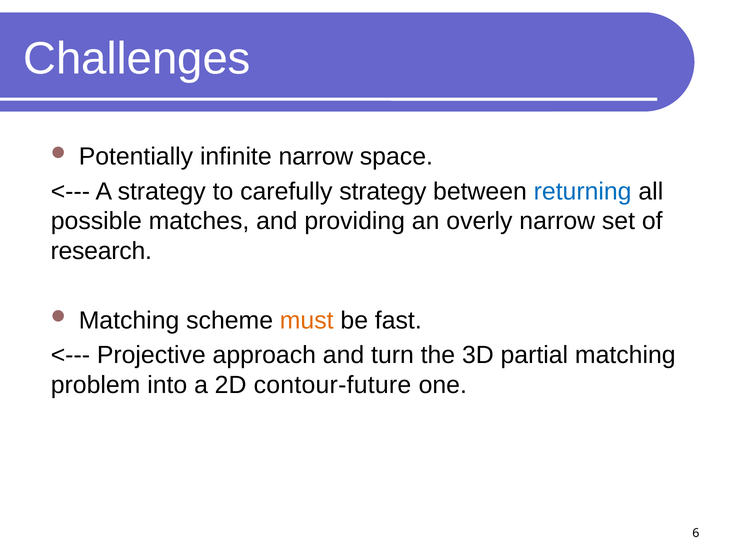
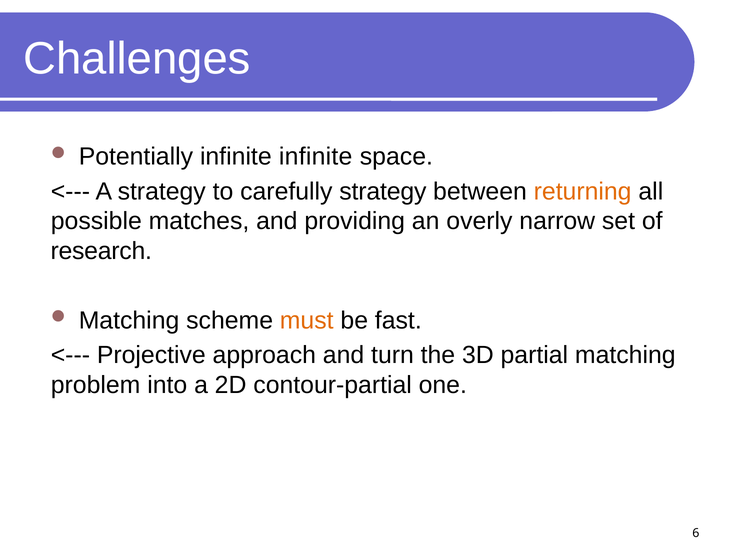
infinite narrow: narrow -> infinite (316, 157)
returning colour: blue -> orange (583, 191)
contour-future: contour-future -> contour-partial (333, 385)
